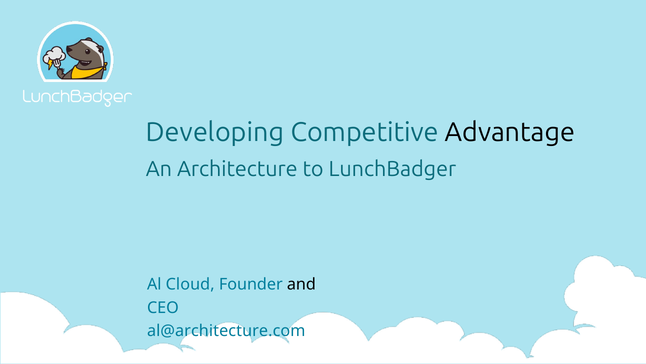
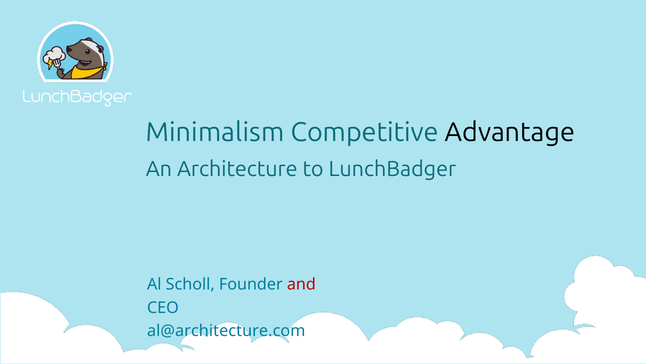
Developing: Developing -> Minimalism (215, 132)
Cloud: Cloud -> Scholl (190, 284)
and colour: black -> red (301, 284)
